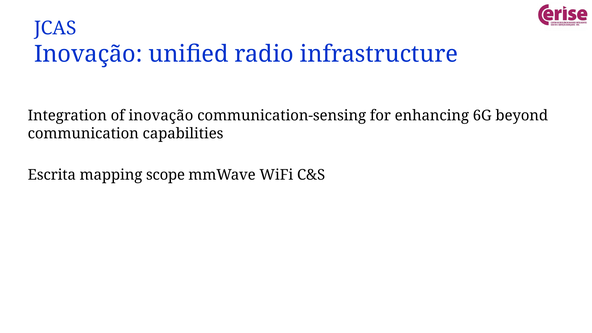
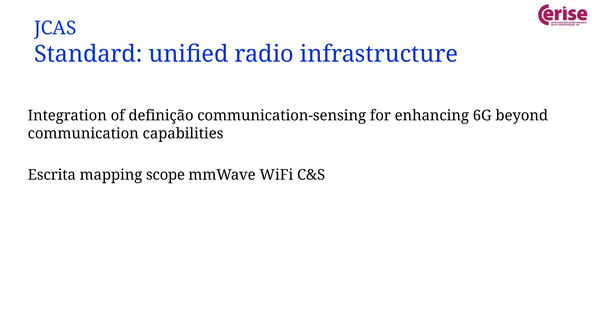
Inovação: Inovação -> Standard (88, 54)
of inovação: inovação -> definição (161, 116)
